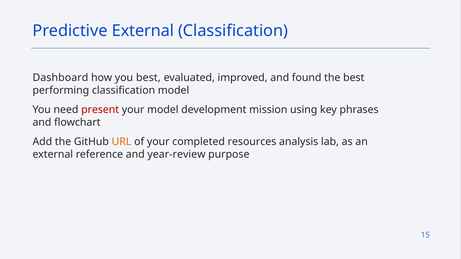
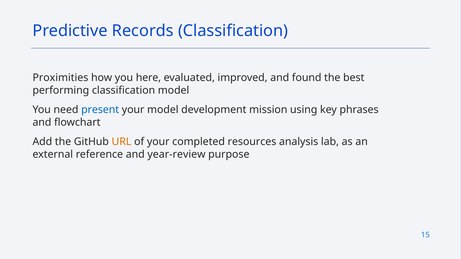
Predictive External: External -> Records (143, 31)
Dashboard: Dashboard -> Proximities (60, 78)
you best: best -> here (148, 78)
present colour: red -> blue (100, 110)
